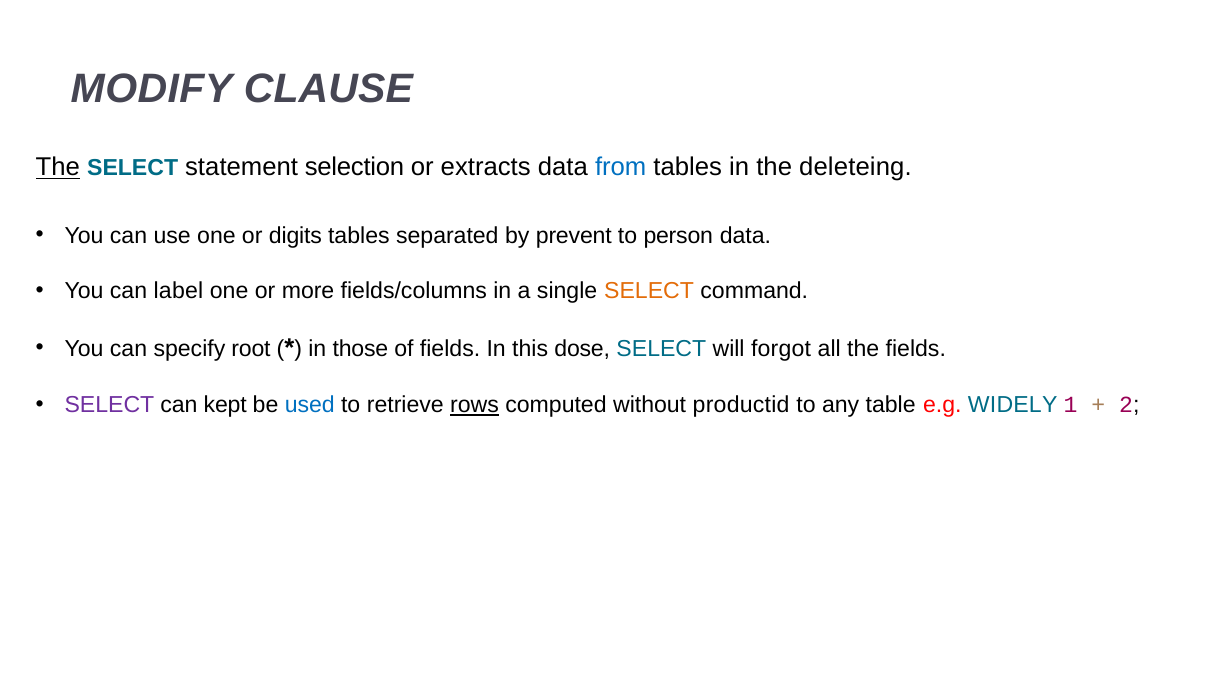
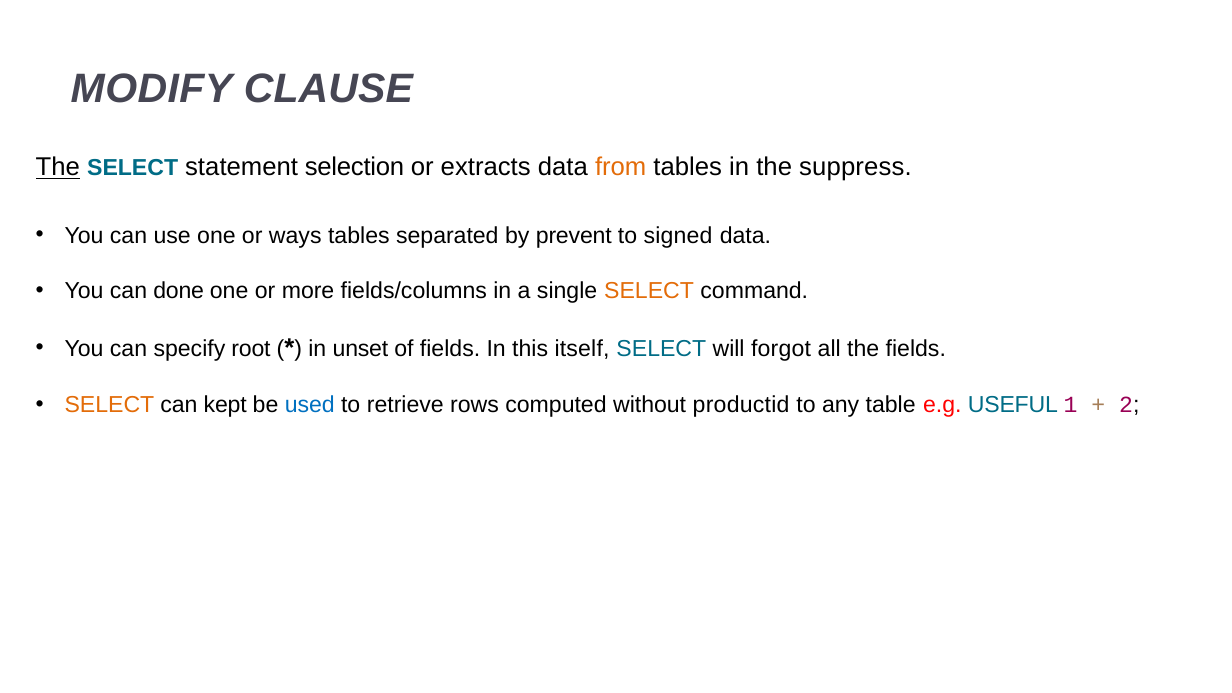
from colour: blue -> orange (621, 167)
deleteing: deleteing -> suppress (855, 167)
digits: digits -> ways (295, 236)
person: person -> signed (678, 236)
label: label -> done (179, 291)
those: those -> unset (360, 349)
dose: dose -> itself (582, 349)
SELECT colour: purple -> orange (109, 405)
rows underline: present -> none (474, 405)
WIDELY: WIDELY -> USEFUL (1013, 405)
